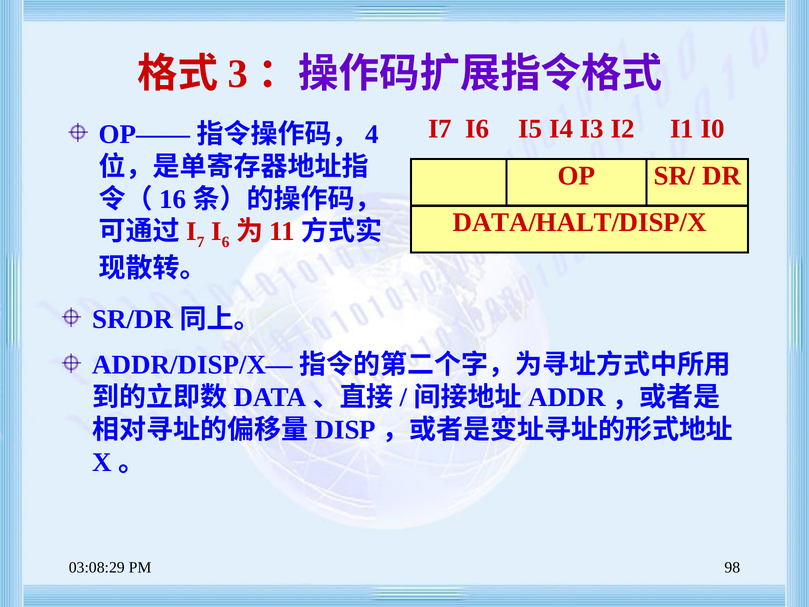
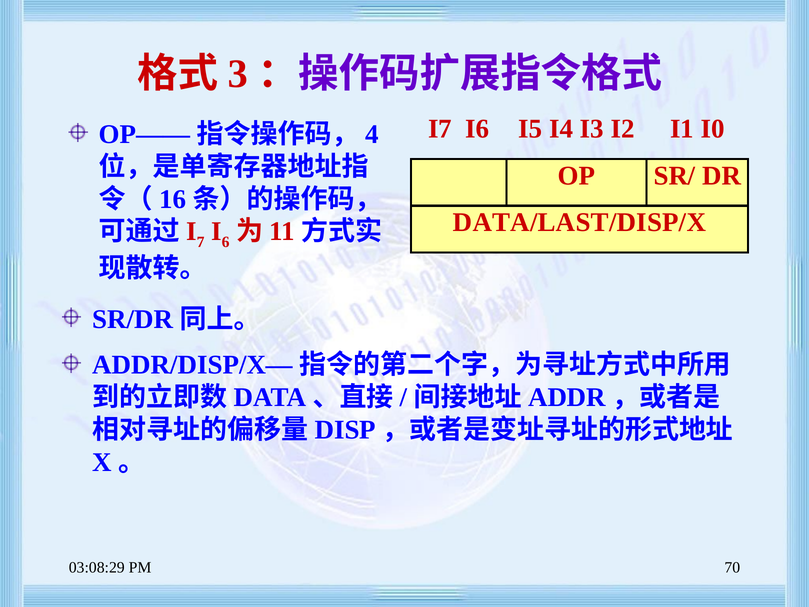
DATA/HALT/DISP/X: DATA/HALT/DISP/X -> DATA/LAST/DISP/X (579, 222)
98: 98 -> 70 (732, 567)
